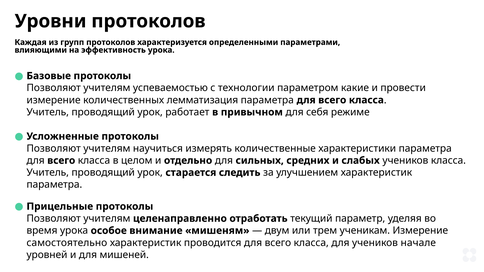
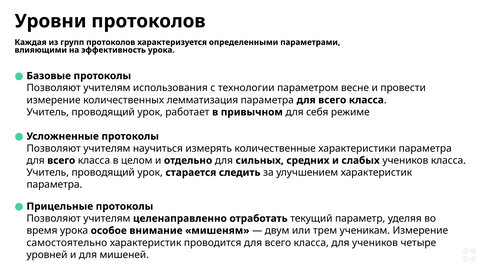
успеваемостью: успеваемостью -> использования (170, 88)
какие: какие -> весне (355, 88)
начале: начале -> четыре (418, 243)
